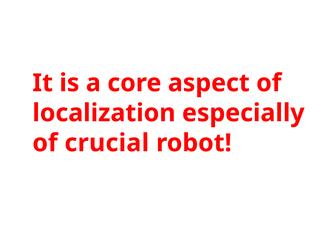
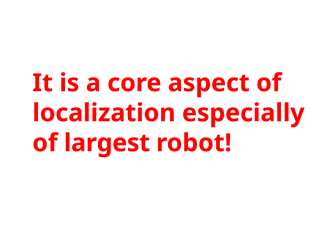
crucial: crucial -> largest (107, 143)
